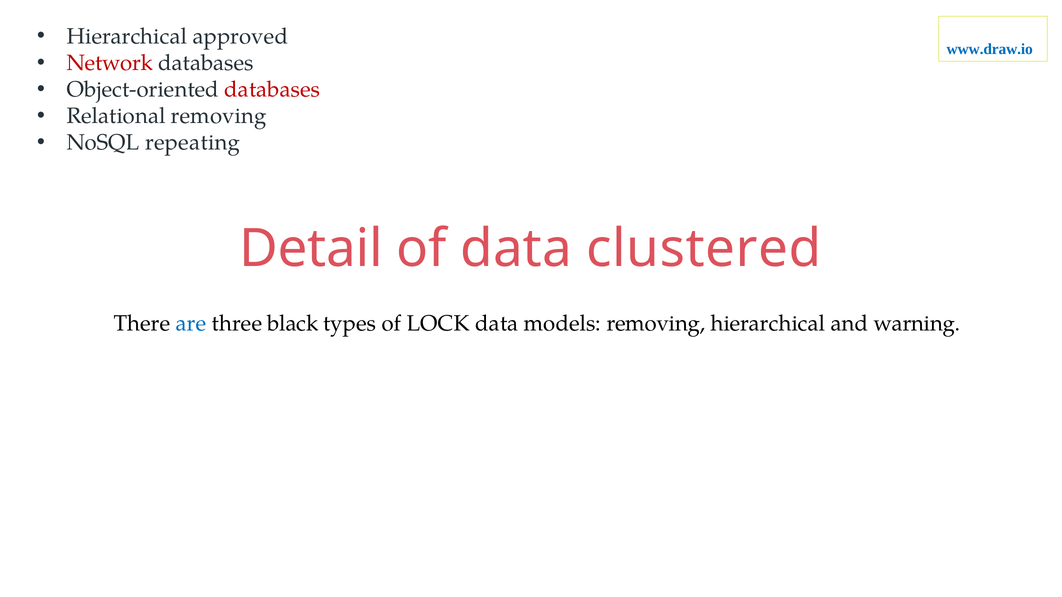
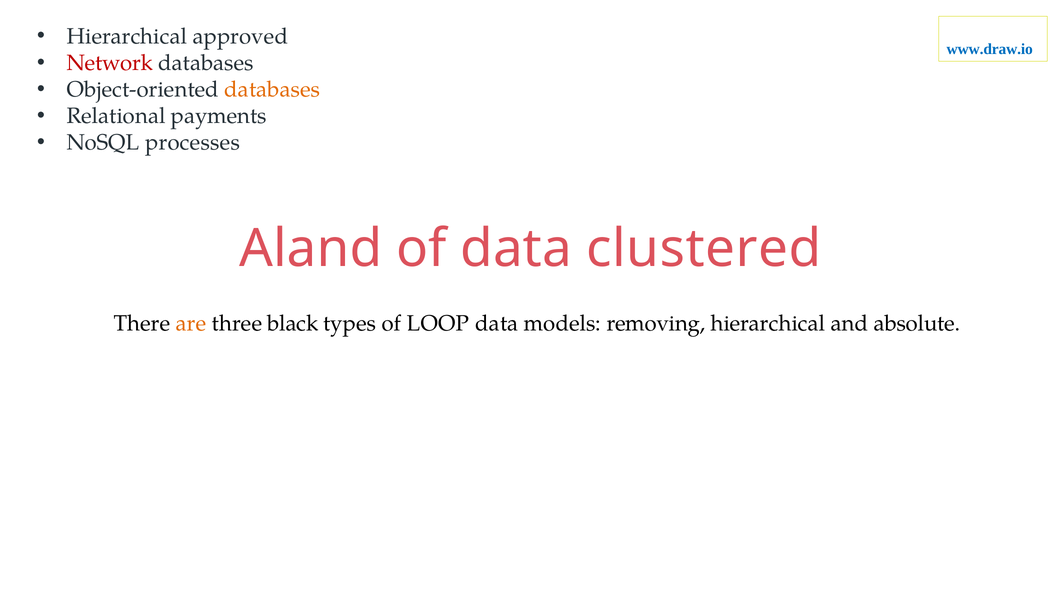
databases colour: red -> orange (272, 90)
Relational removing: removing -> payments (219, 116)
repeating: repeating -> processes (193, 143)
Detail: Detail -> Aland (311, 249)
are colour: blue -> orange (191, 324)
LOCK: LOCK -> LOOP (438, 324)
warning: warning -> absolute (917, 324)
